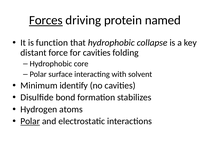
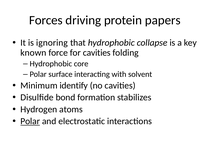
Forces underline: present -> none (46, 20)
named: named -> papers (163, 20)
function: function -> ignoring (52, 43)
distant: distant -> known (33, 53)
